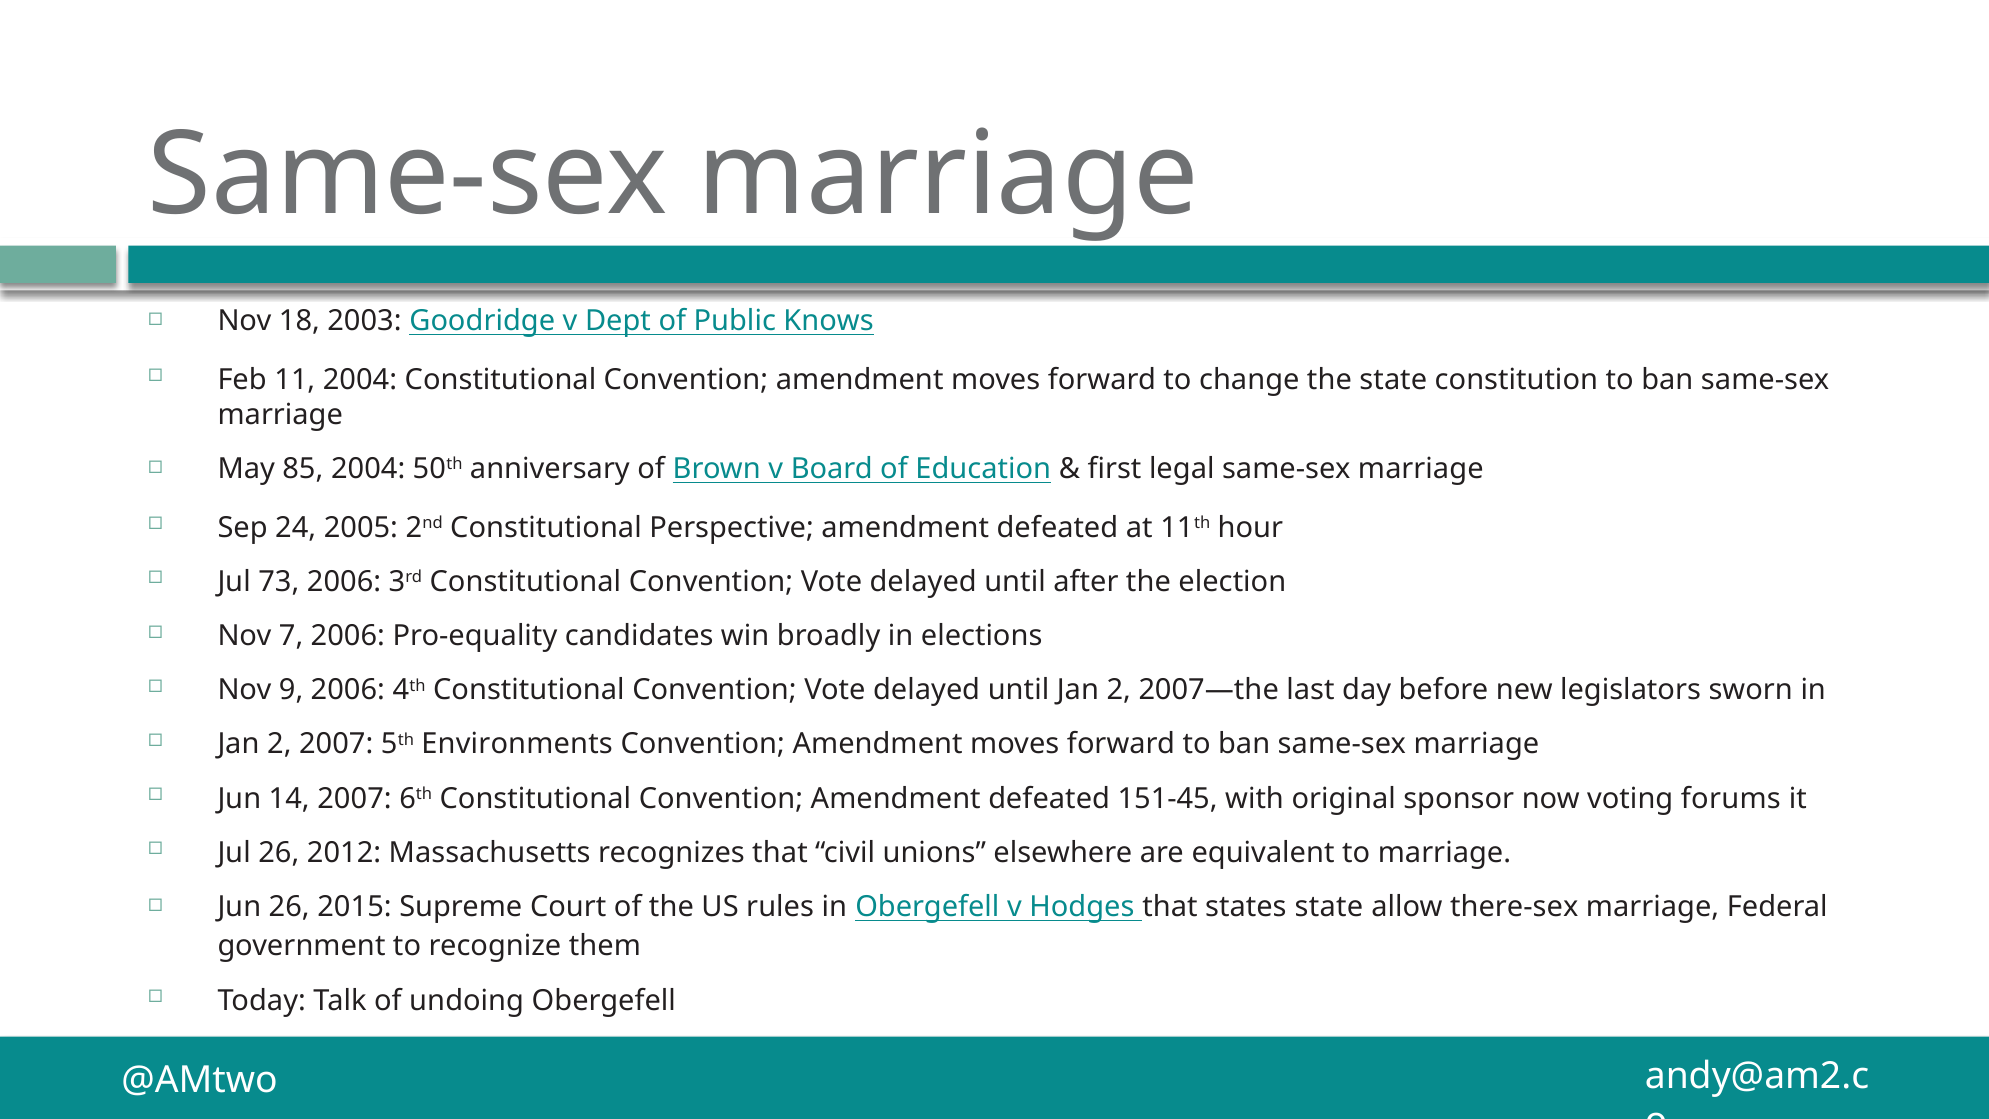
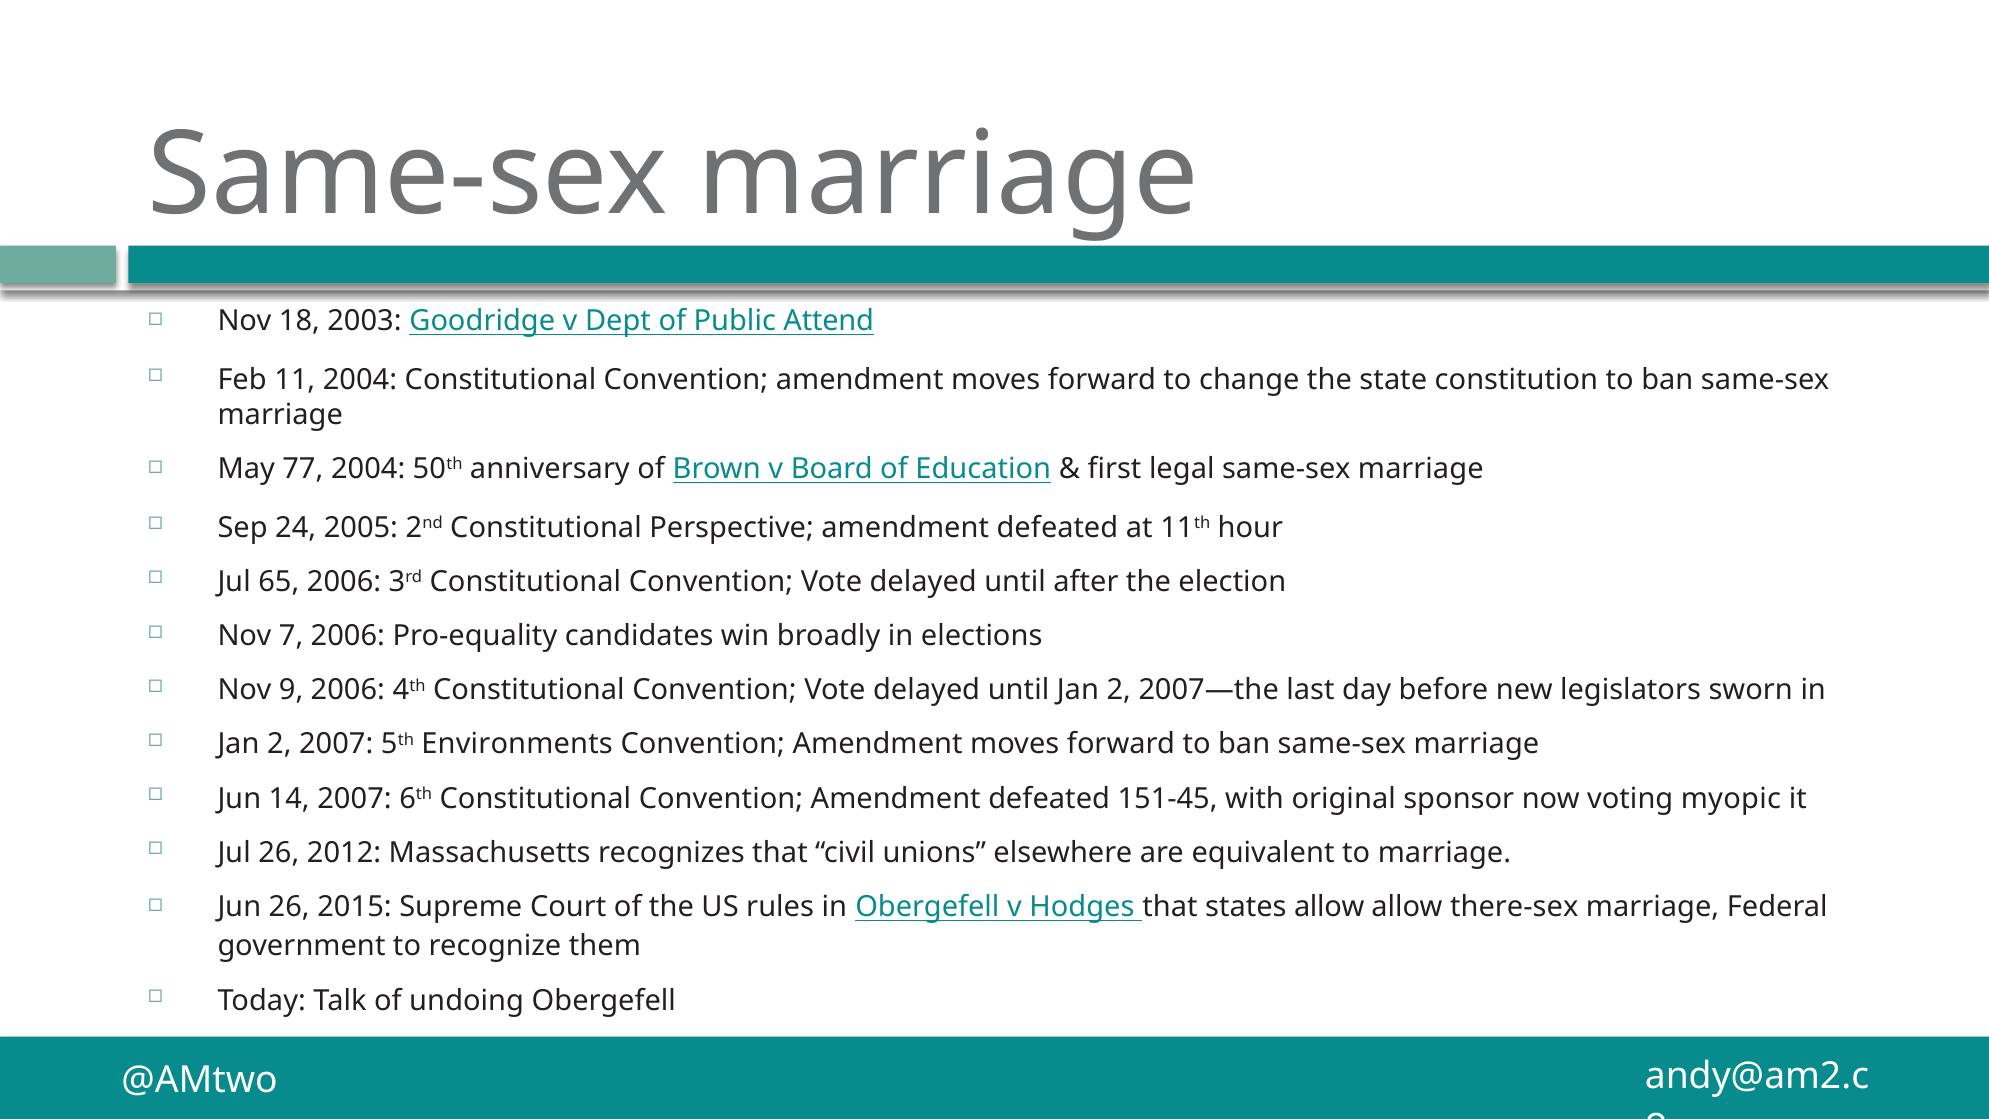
Knows: Knows -> Attend (829, 321)
85: 85 -> 77 (303, 469)
73: 73 -> 65 (279, 582)
forums: forums -> myopic (1731, 798)
states state: state -> allow (1329, 907)
